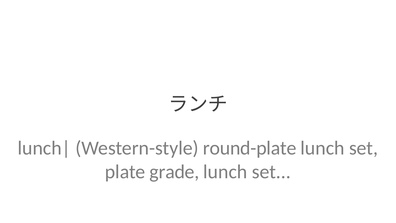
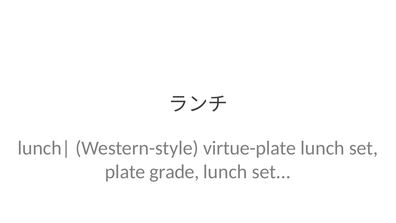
round-plate: round-plate -> virtue-plate (250, 148)
